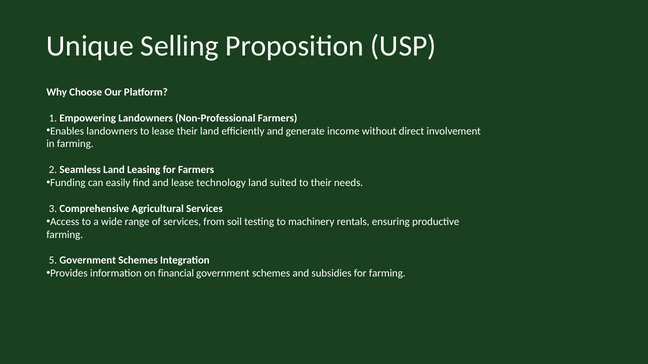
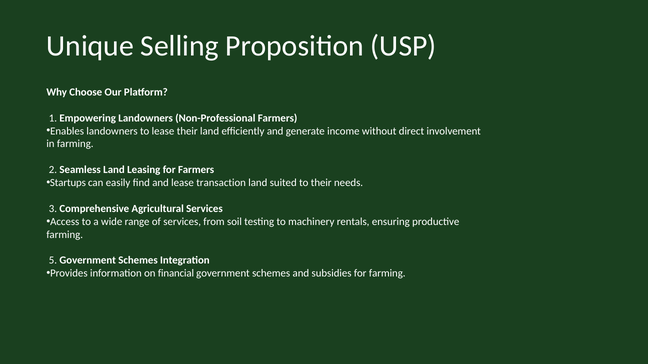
Funding: Funding -> Startups (68, 183)
technology: technology -> transaction (221, 183)
